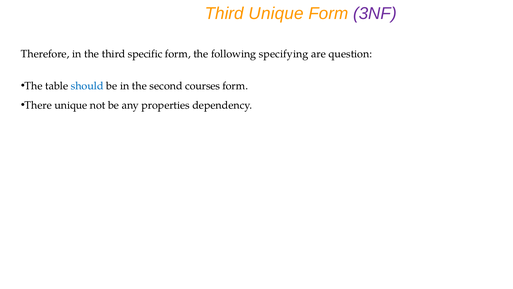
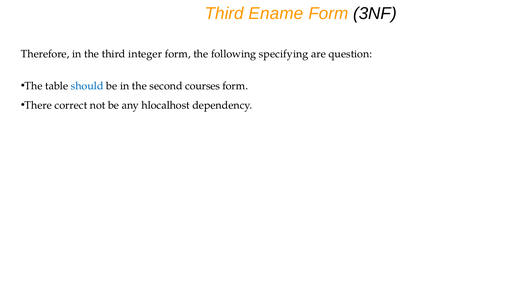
Third Unique: Unique -> Ename (276, 13)
3NF colour: purple -> black (375, 13)
specific: specific -> integer (145, 54)
There unique: unique -> correct (71, 105)
properties: properties -> hlocalhost (166, 105)
